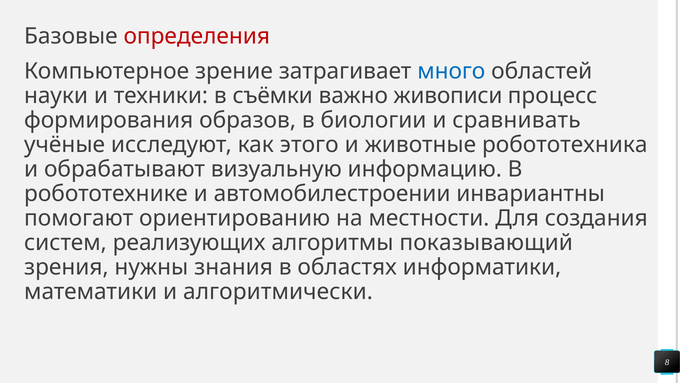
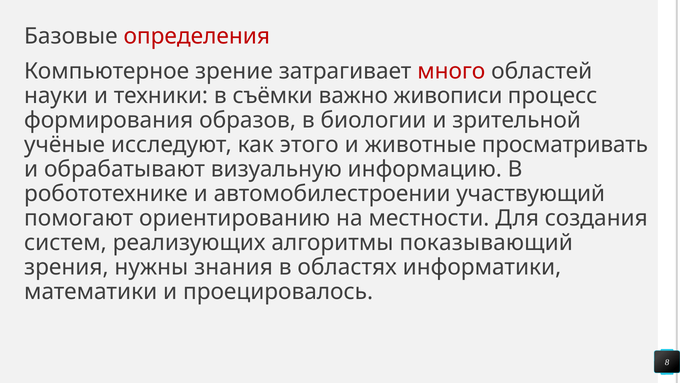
много colour: blue -> red (451, 71)
сравнивать: сравнивать -> зрительной (517, 120)
робототехника: робототехника -> просматривать (565, 144)
инвариантны: инвариантны -> участвующий (531, 193)
алгоритмически: алгоритмически -> проецировалось (278, 291)
